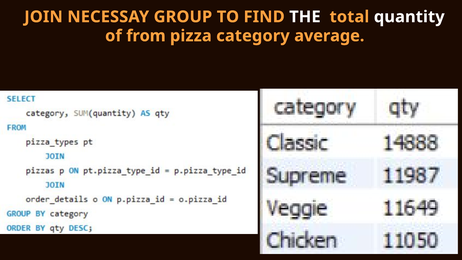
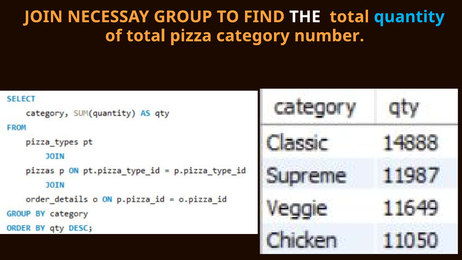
quantity colour: white -> light blue (409, 17)
of from: from -> total (146, 36)
average: average -> number (329, 36)
